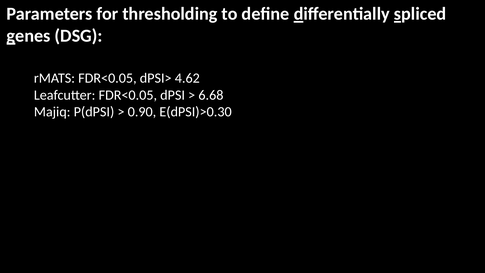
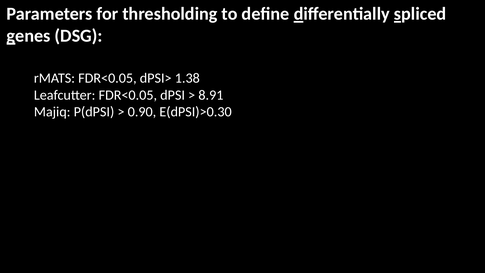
4.62: 4.62 -> 1.38 (187, 78)
6.68: 6.68 -> 8.91 (211, 95)
